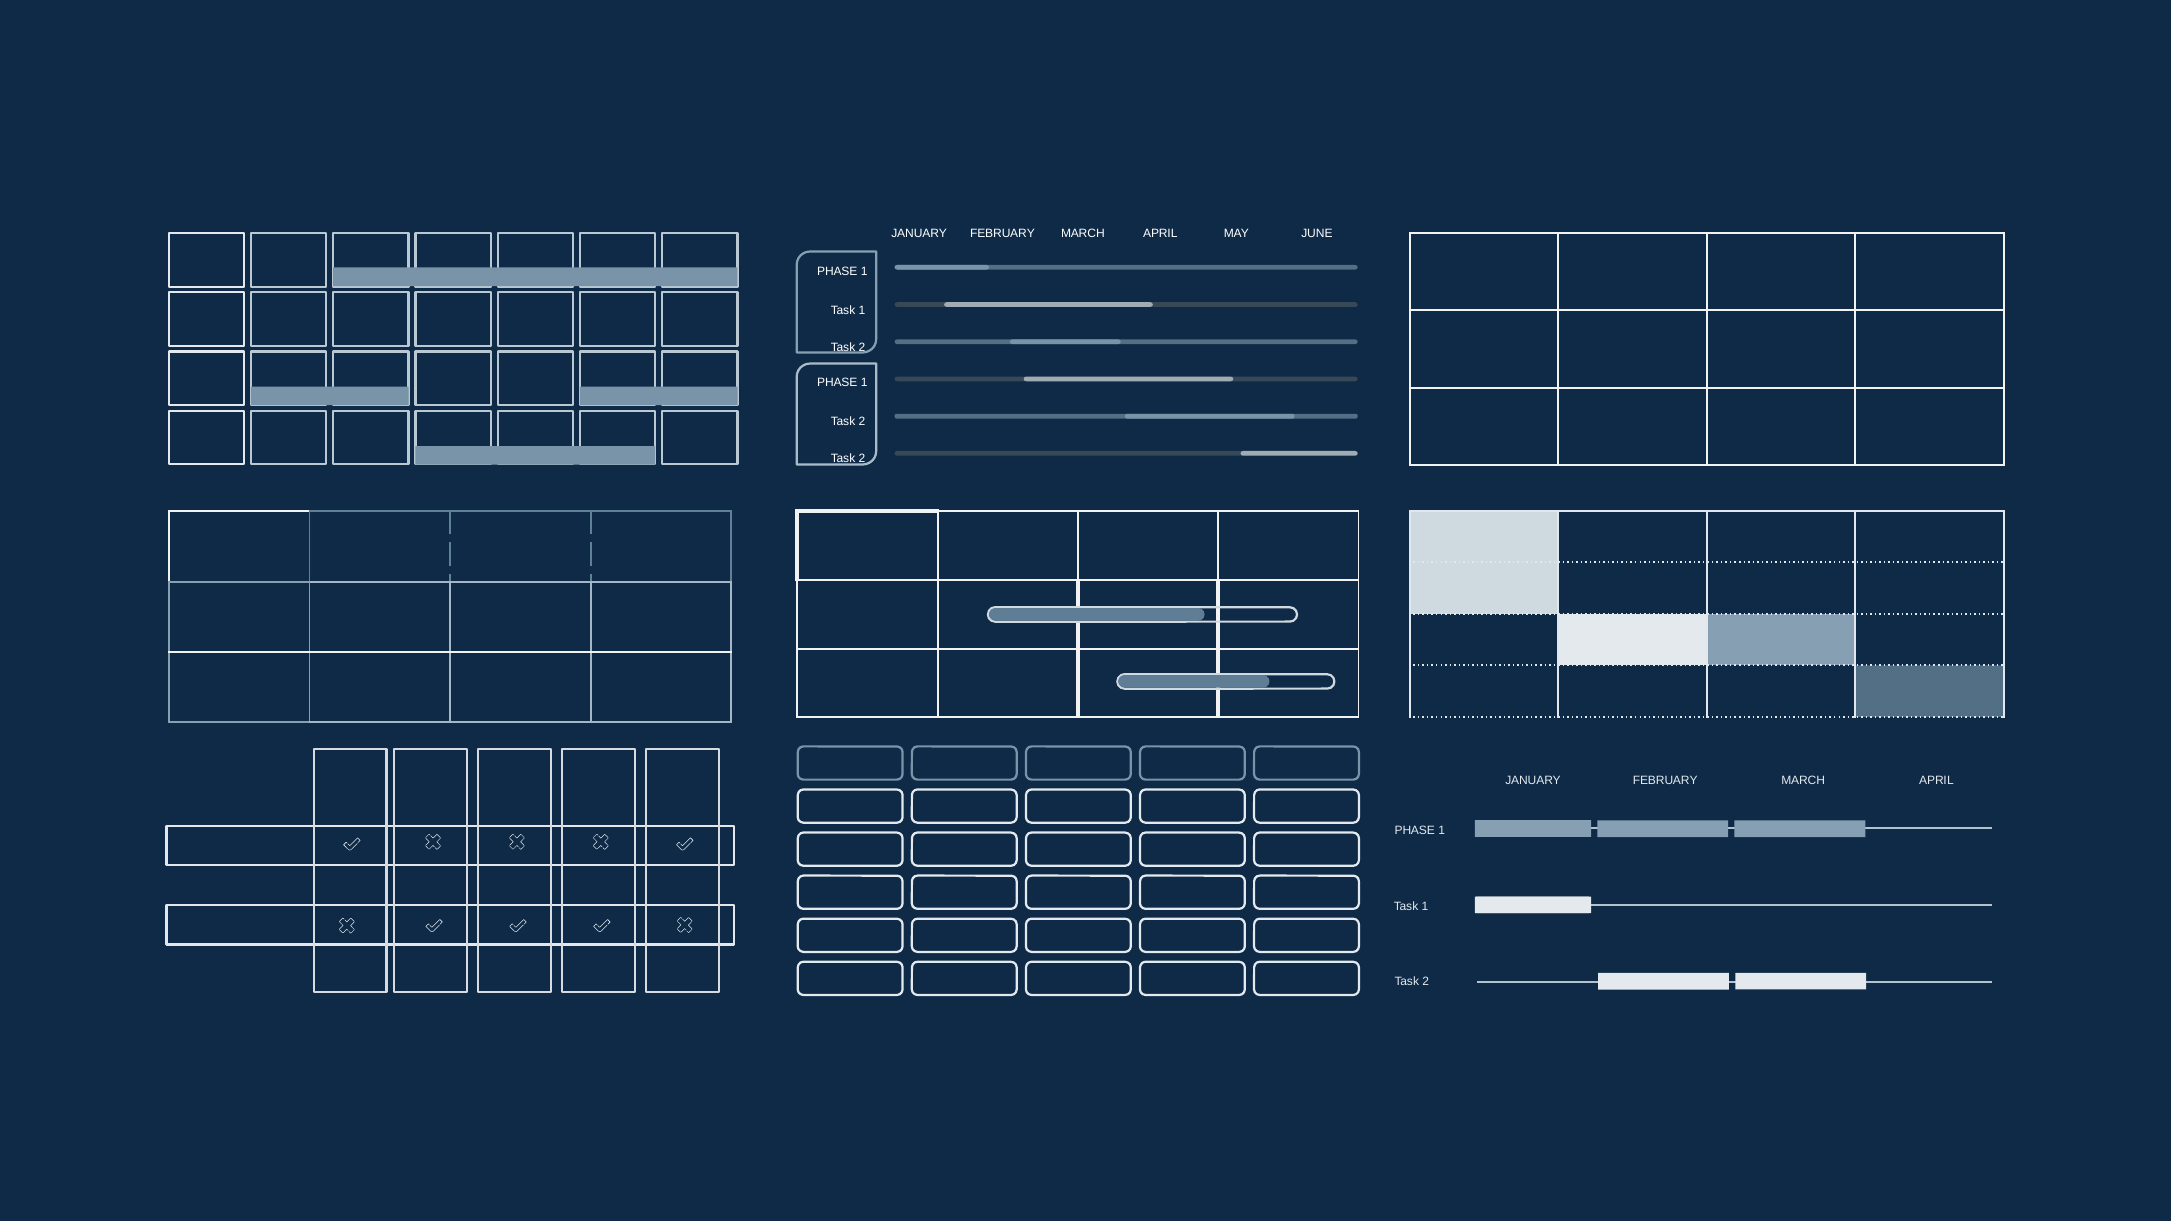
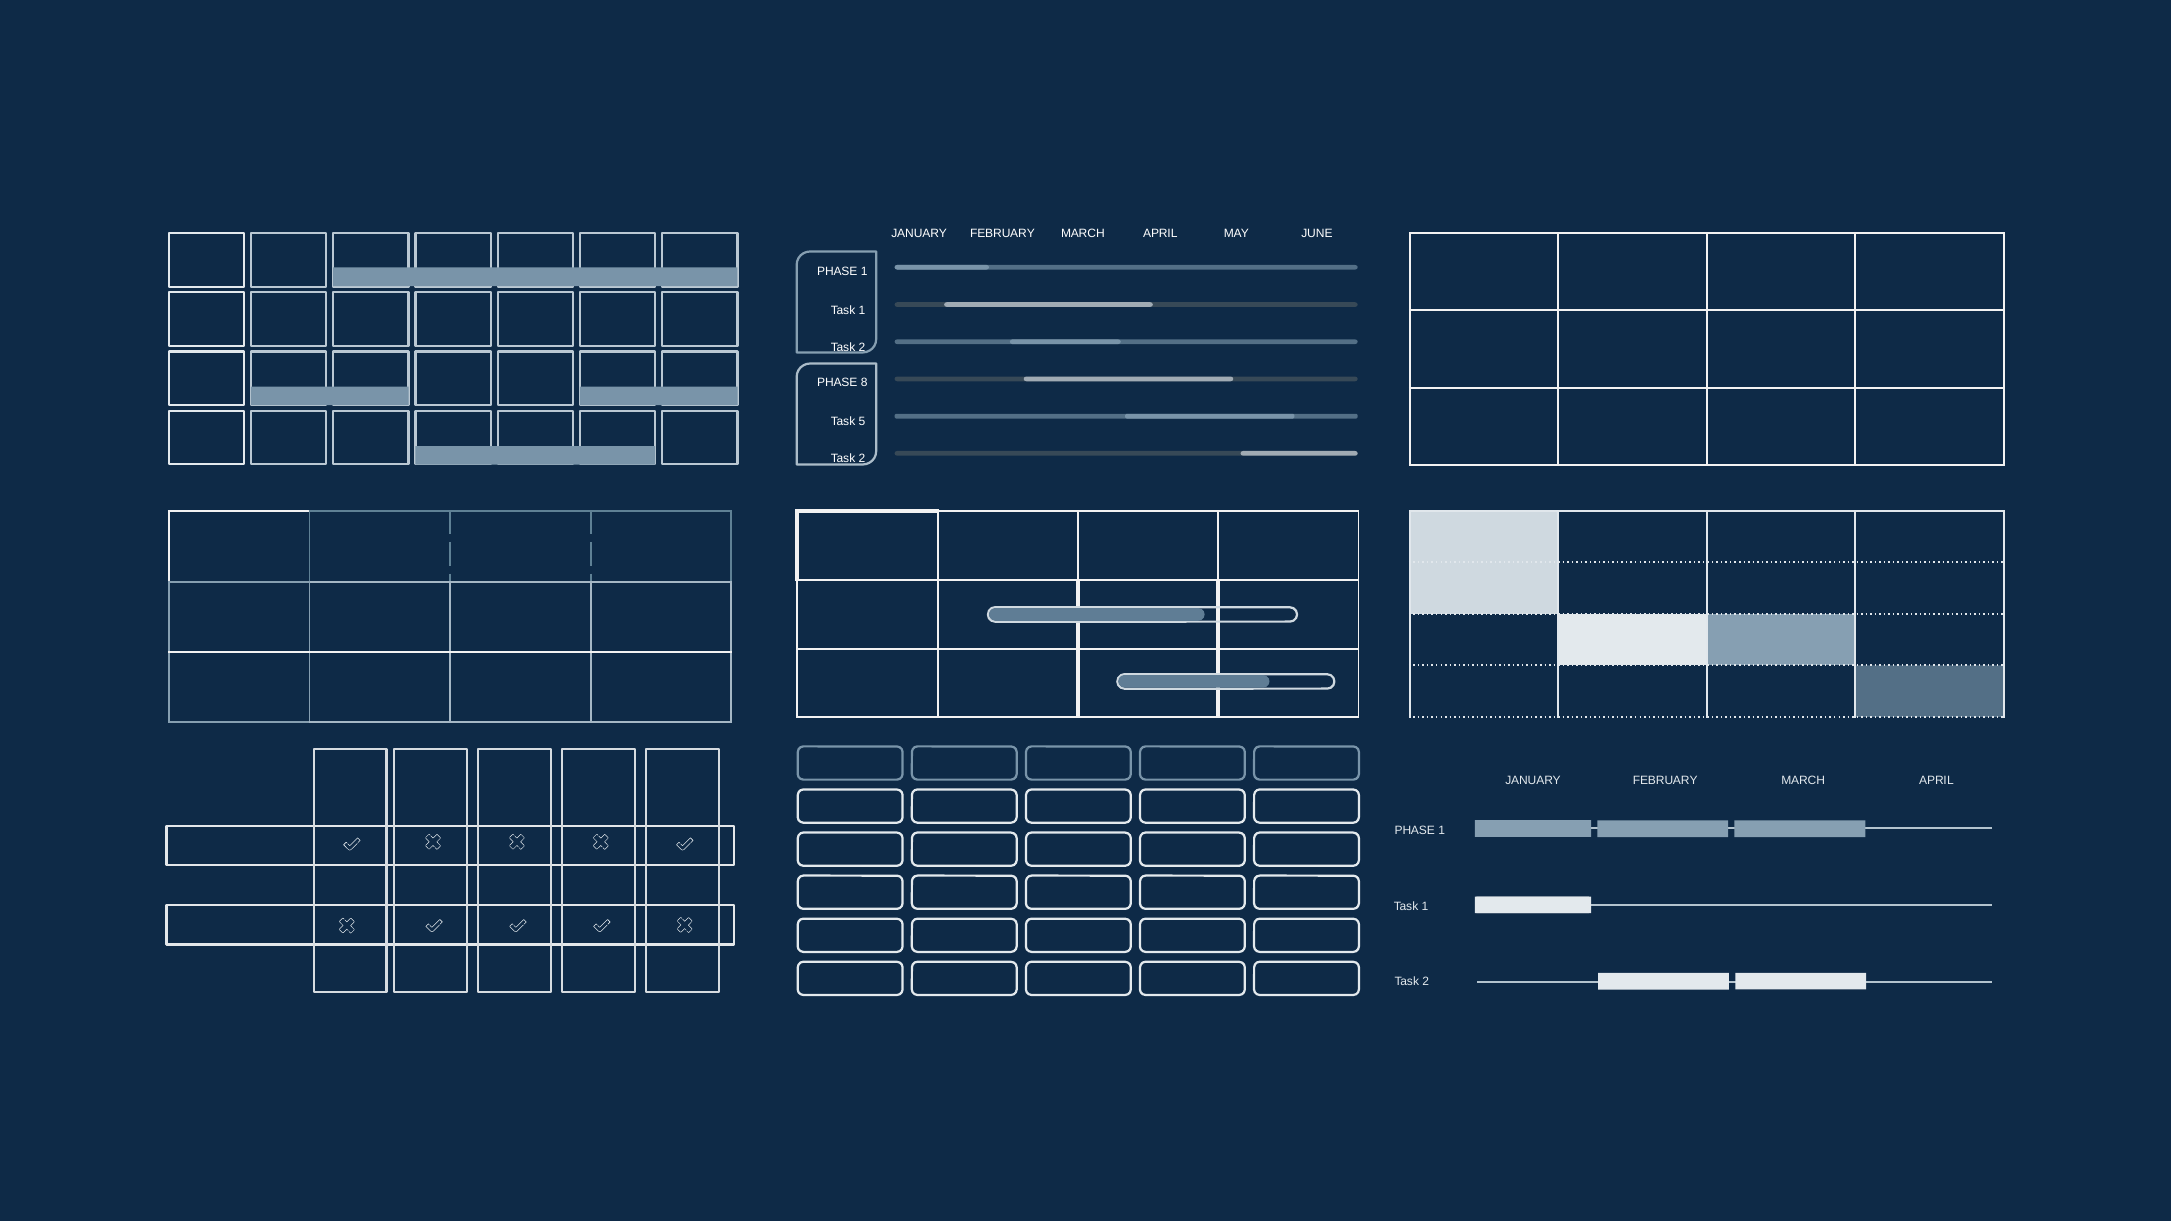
1: 1 -> 8 (864, 382)
2: 2 -> 5 (862, 422)
